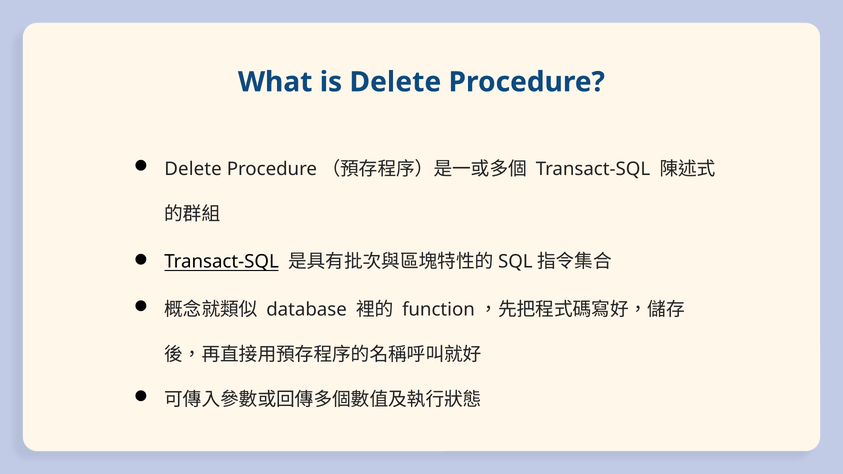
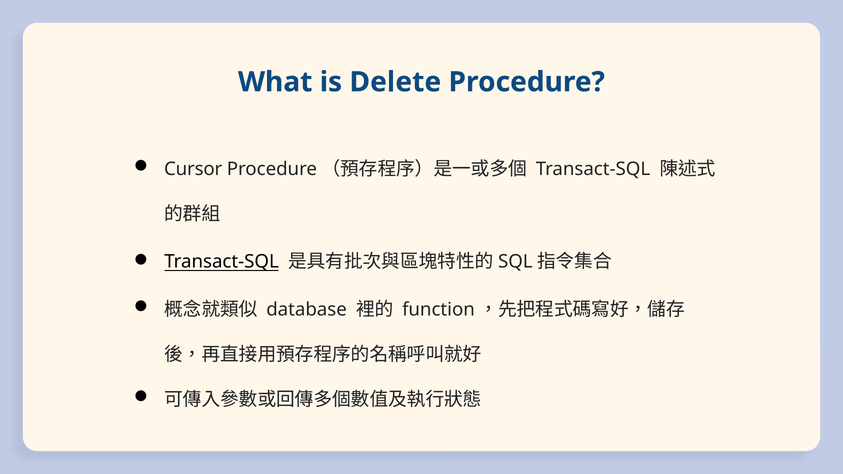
Delete: Delete -> Cursor (193, 169)
